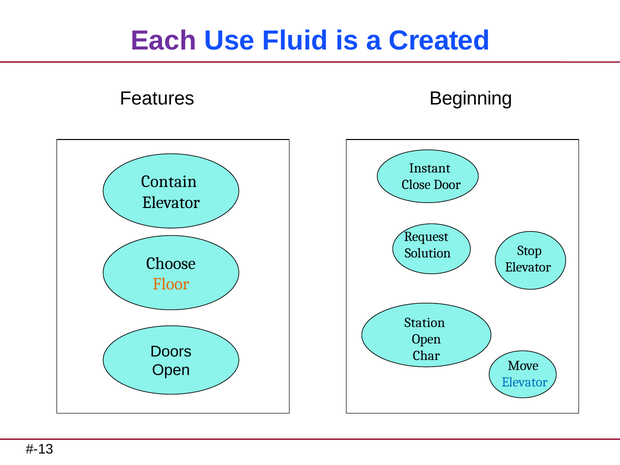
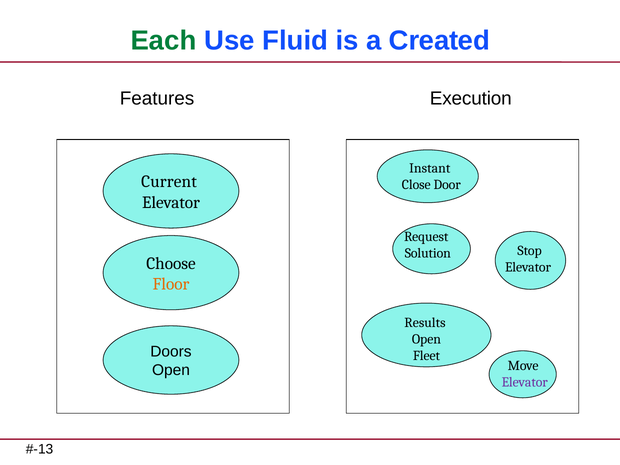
Each colour: purple -> green (164, 41)
Beginning: Beginning -> Execution (471, 98)
Contain: Contain -> Current (169, 182)
Station: Station -> Results (425, 323)
Char: Char -> Fleet (426, 356)
Elevator colour: blue -> purple (525, 382)
